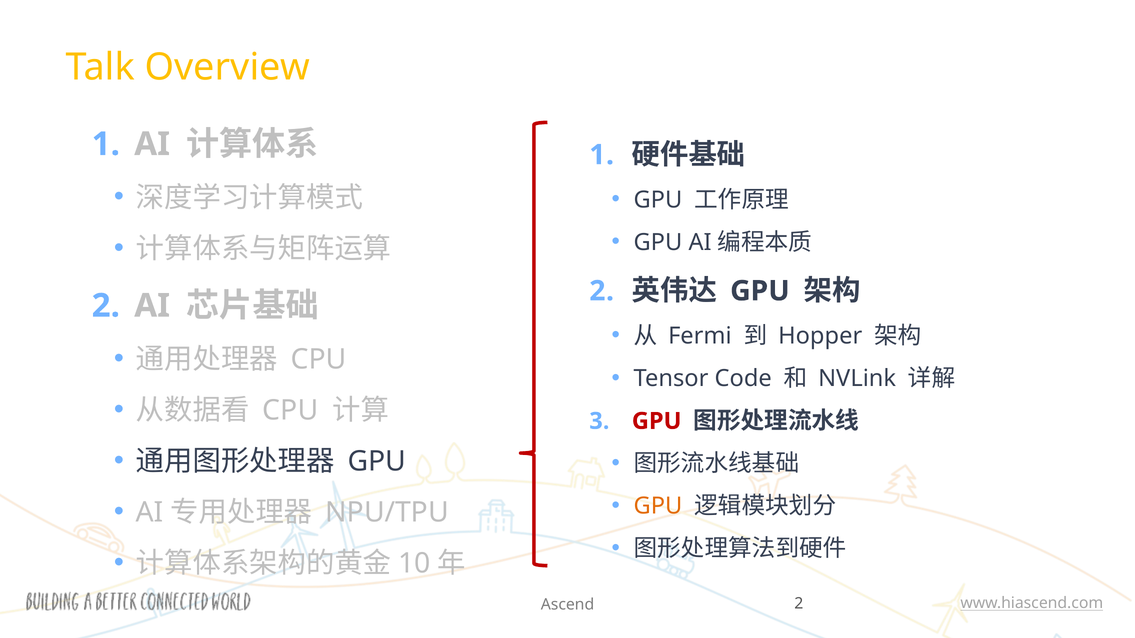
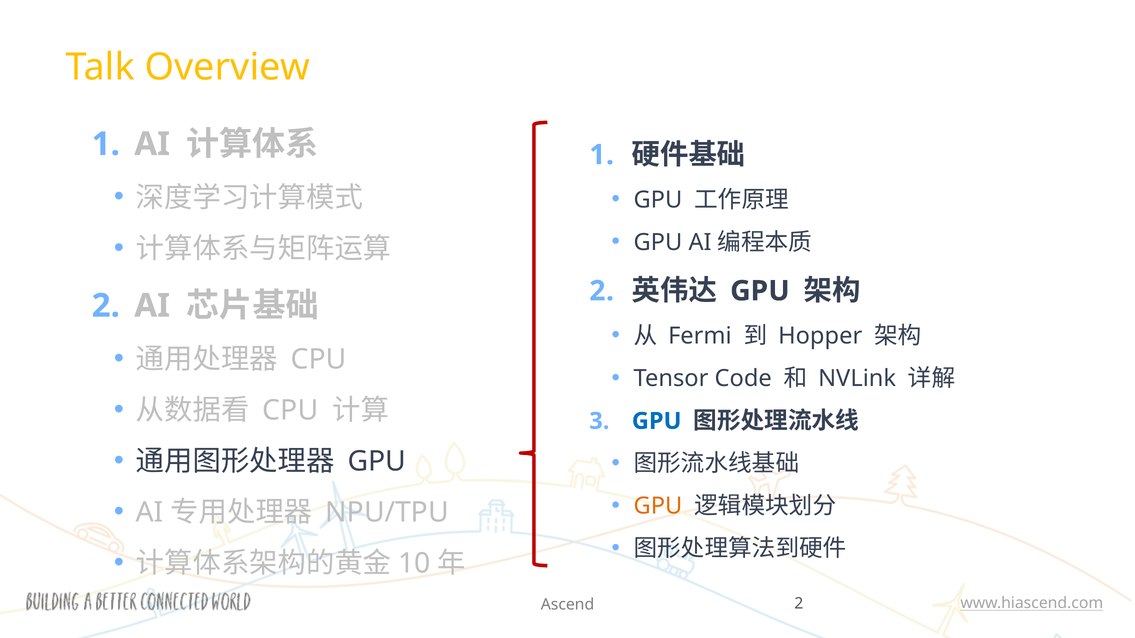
GPU colour: red -> blue (657, 421)
